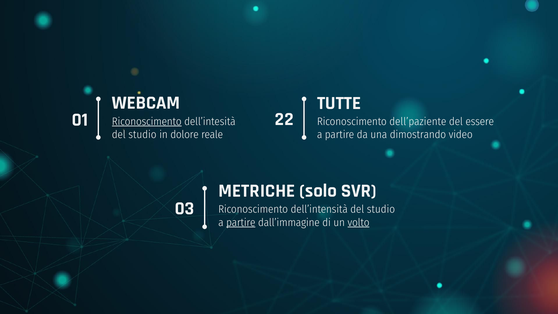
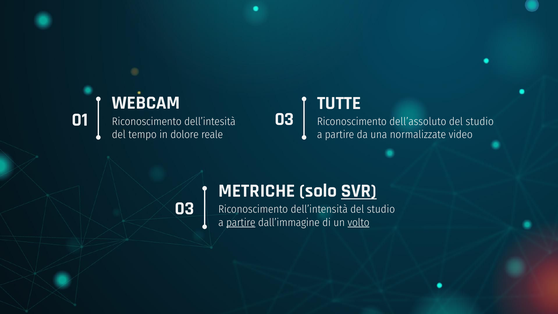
01 22: 22 -> 03 (284, 119)
Riconoscimento underline: present -> none (147, 121)
dell’paziente: dell’paziente -> dell’assoluto (418, 122)
essere: essere -> studio (480, 122)
studio: studio -> tempo (142, 134)
dimostrando: dimostrando -> normalizzate (418, 135)
SVR underline: none -> present (359, 191)
